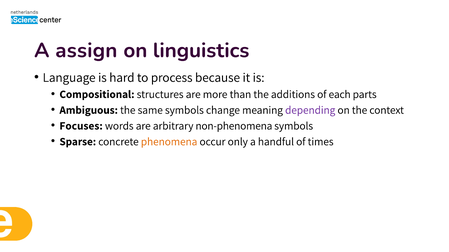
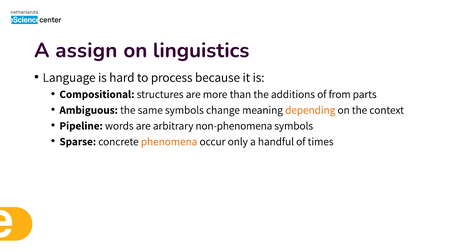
each: each -> from (340, 94)
depending colour: purple -> orange (310, 110)
Focuses: Focuses -> Pipeline (81, 126)
